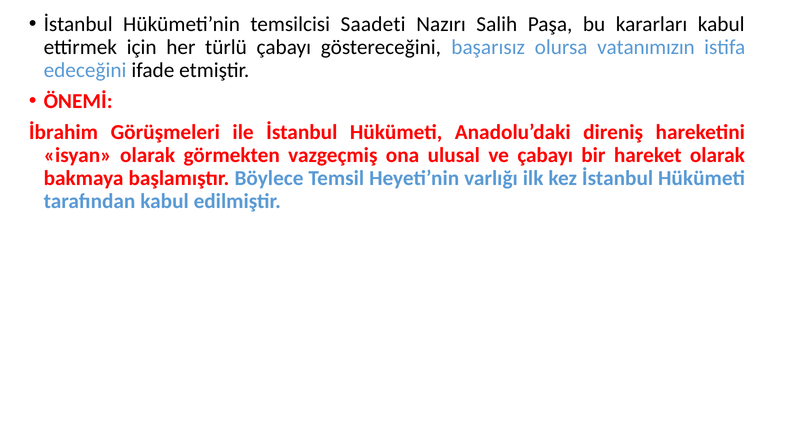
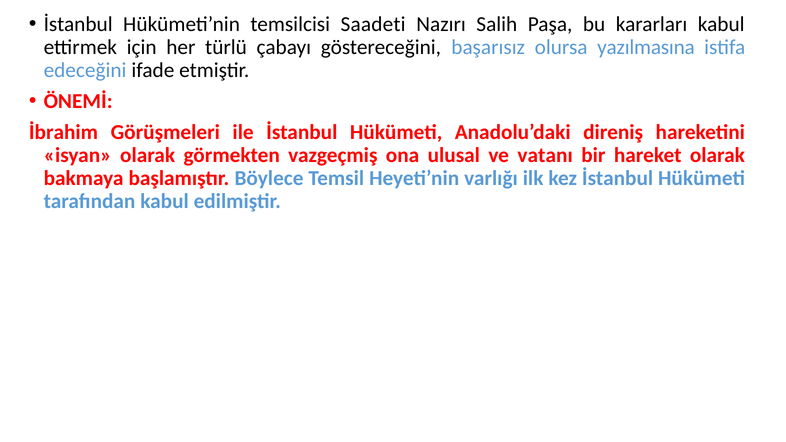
vatanımızın: vatanımızın -> yazılmasına (646, 47)
ve çabayı: çabayı -> vatanı (545, 155)
